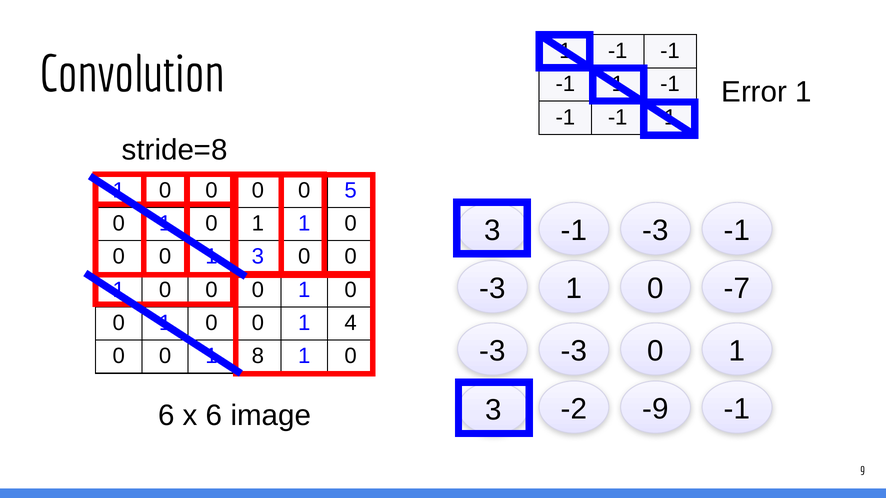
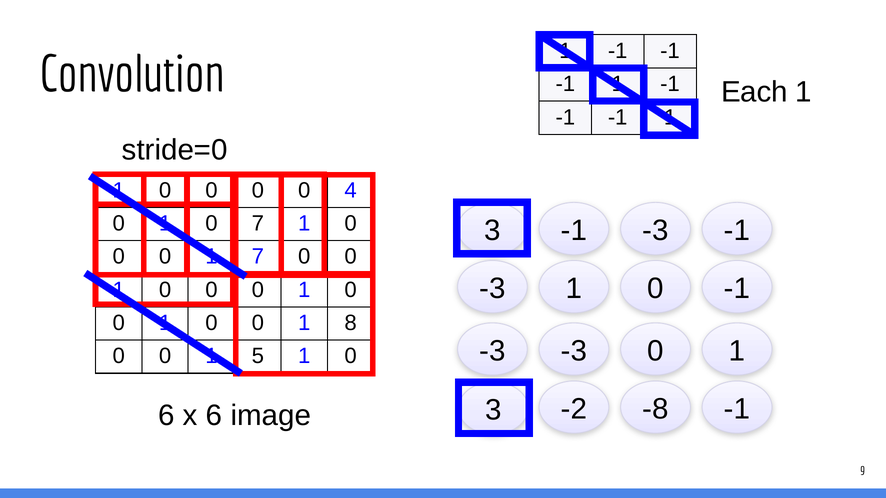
Error: Error -> Each (754, 92)
stride=8: stride=8 -> stride=0 (175, 150)
5: 5 -> 4 (351, 190)
1: 1 -> 7 (258, 224)
3: 3 -> 7 (258, 257)
0 -7: -7 -> -1 (737, 289)
4: 4 -> 8 (351, 323)
8: 8 -> 5 (258, 356)
-9: -9 -> -8 (656, 409)
